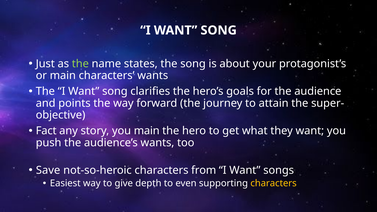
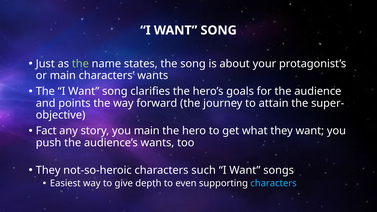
Save: Save -> They (48, 170)
from: from -> such (204, 170)
characters colour: yellow -> light blue (274, 183)
